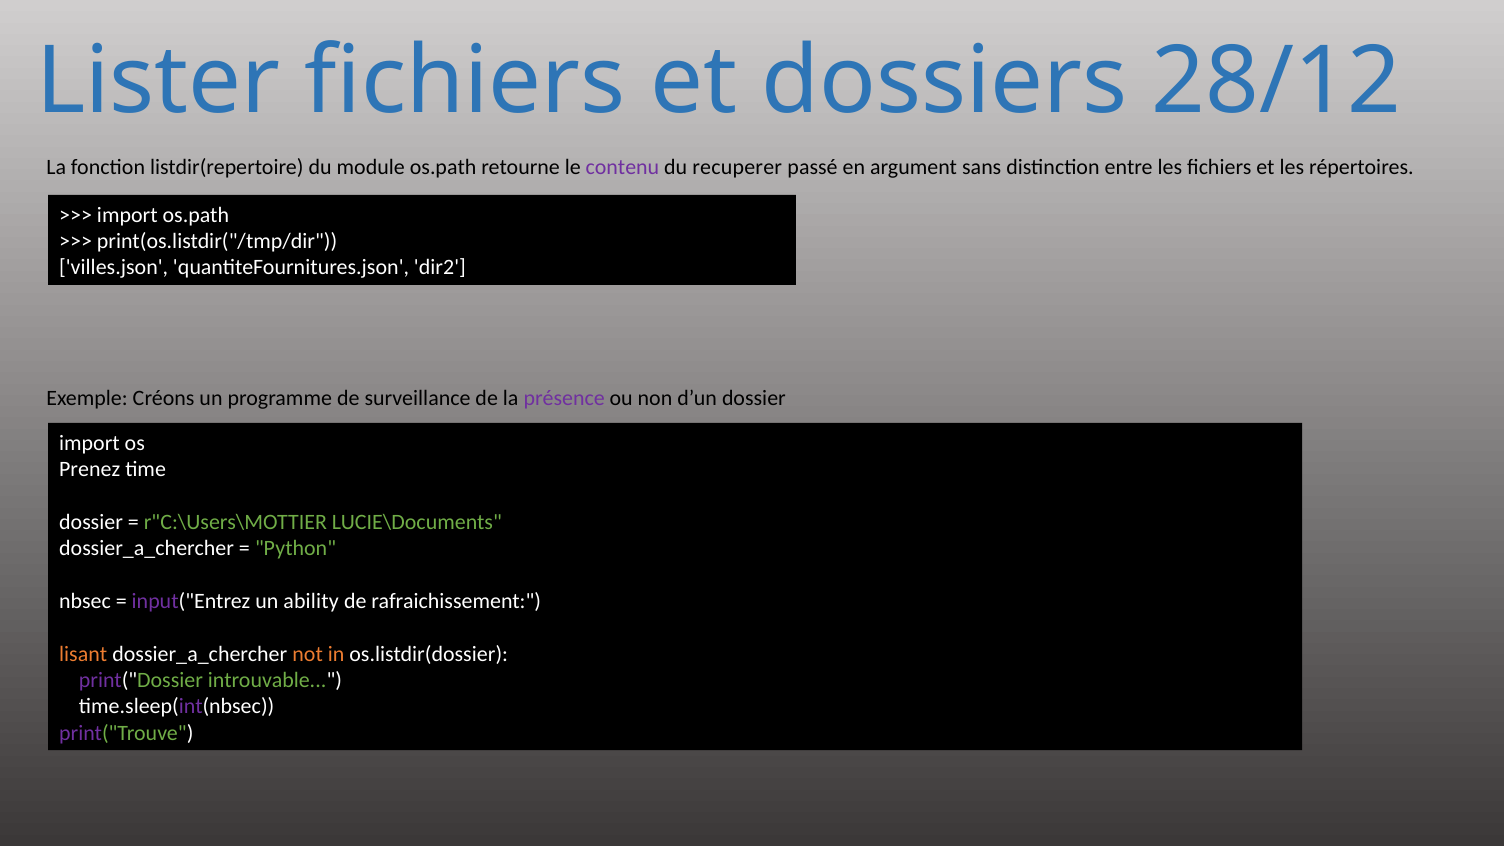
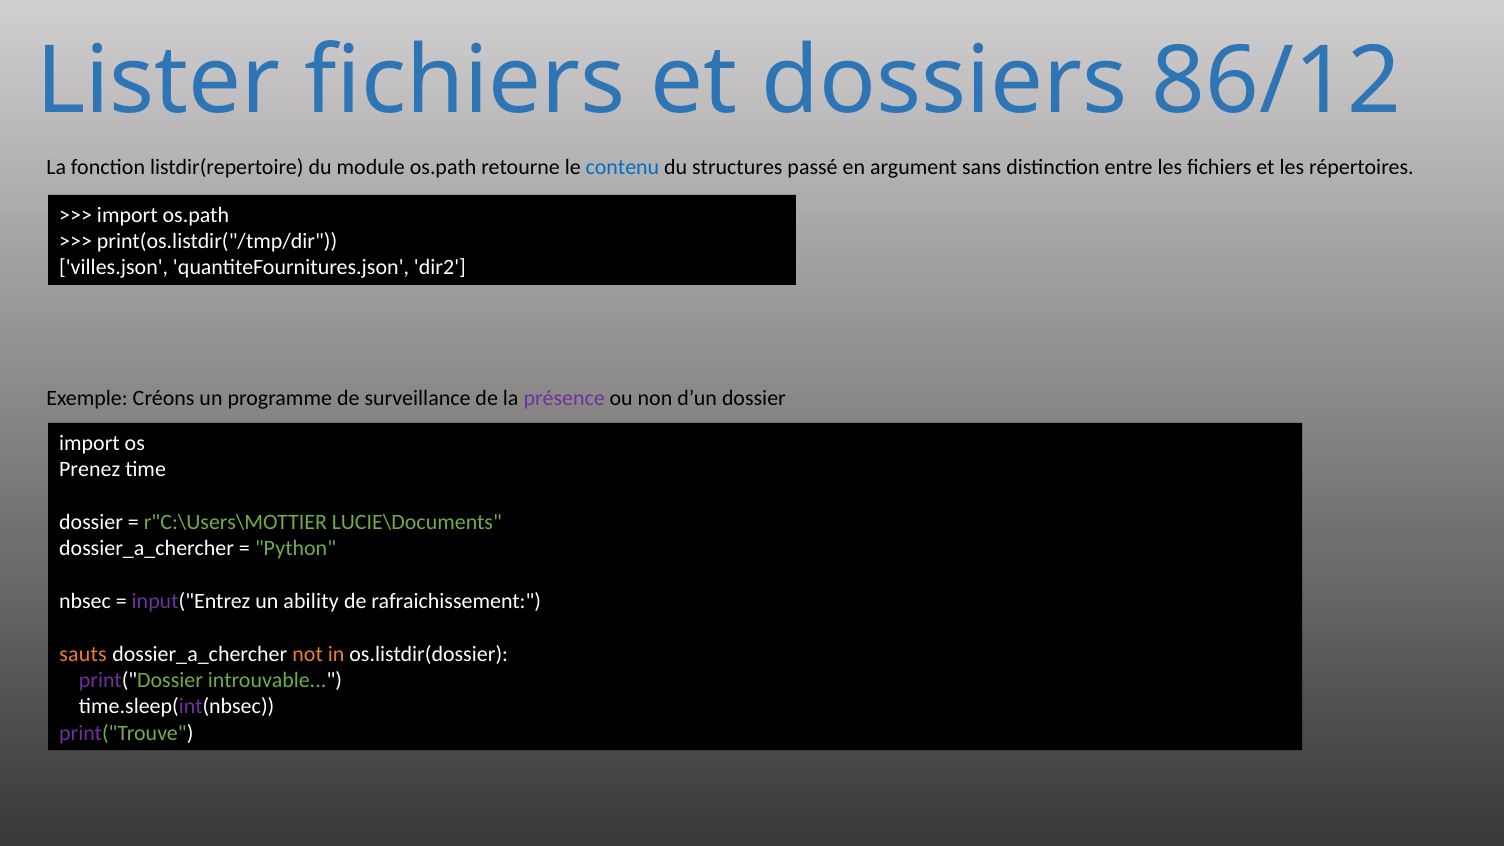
28/12: 28/12 -> 86/12 (1277, 81)
contenu colour: purple -> blue (622, 167)
recuperer: recuperer -> structures (737, 167)
lisant: lisant -> sauts (83, 654)
